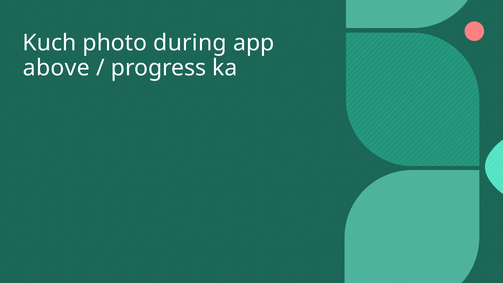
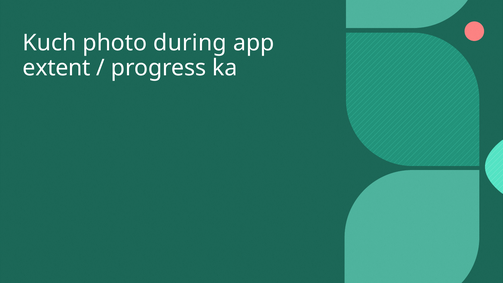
above: above -> extent (57, 68)
